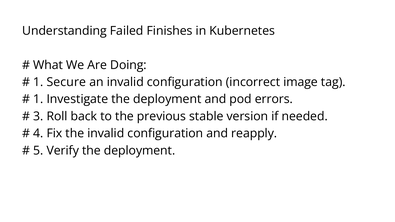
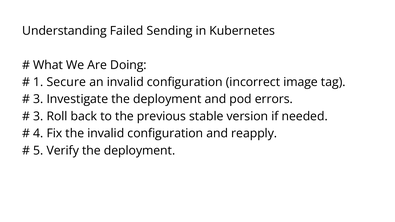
Finishes: Finishes -> Sending (170, 31)
1: 1 -> 3 (38, 99)
